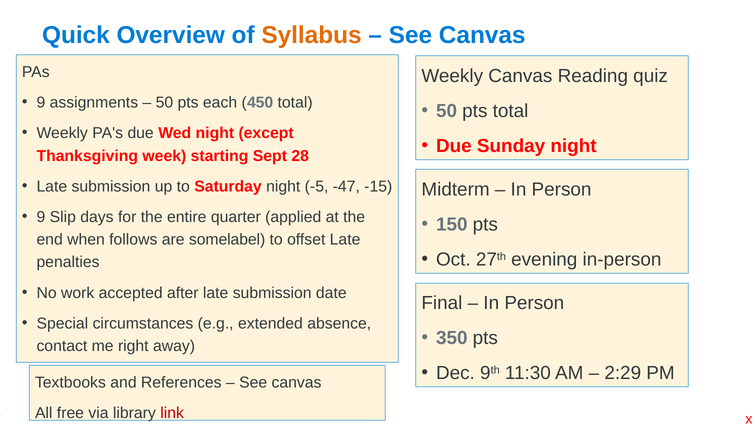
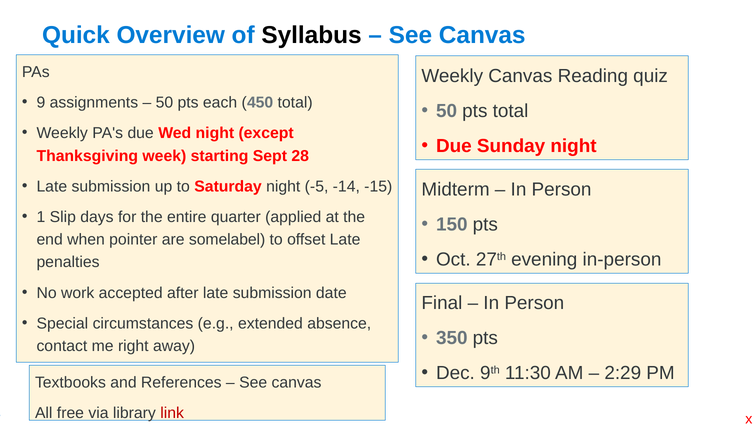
Syllabus colour: orange -> black (312, 35)
-47: -47 -> -14 (346, 187)
9: 9 -> 1 (41, 217)
follows: follows -> pointer (133, 240)
